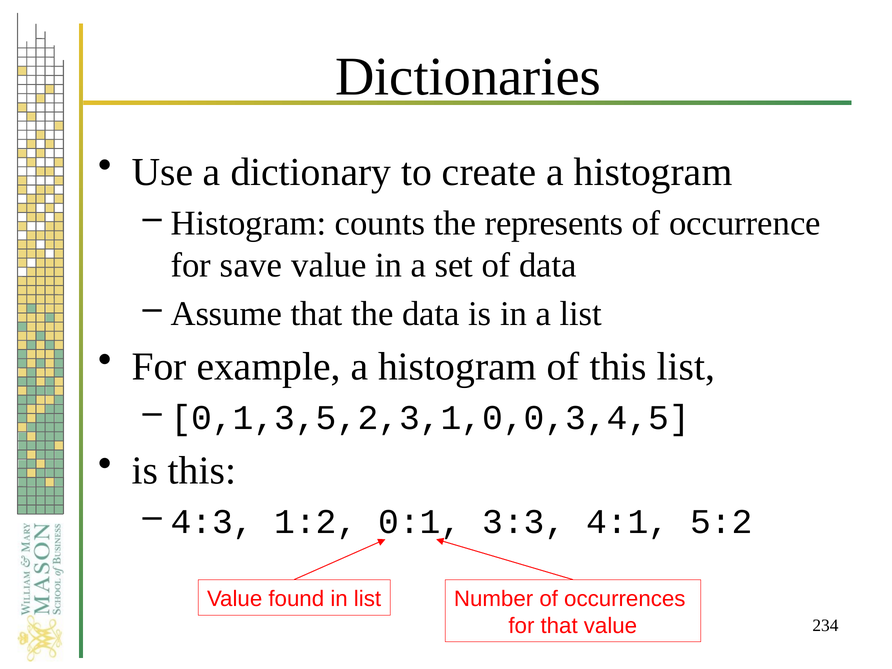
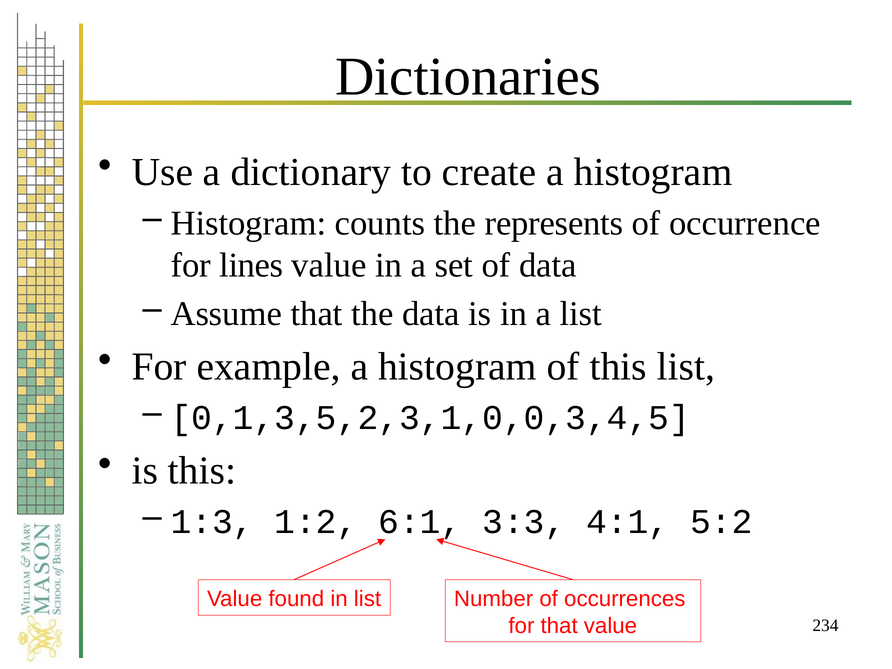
save: save -> lines (251, 265)
4:3: 4:3 -> 1:3 (212, 522)
0:1: 0:1 -> 6:1 (420, 522)
